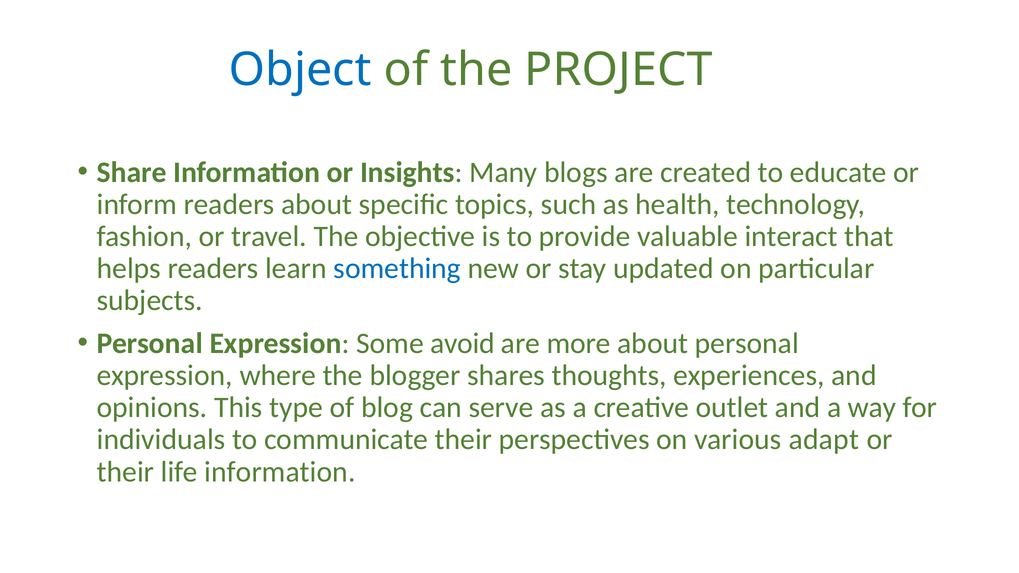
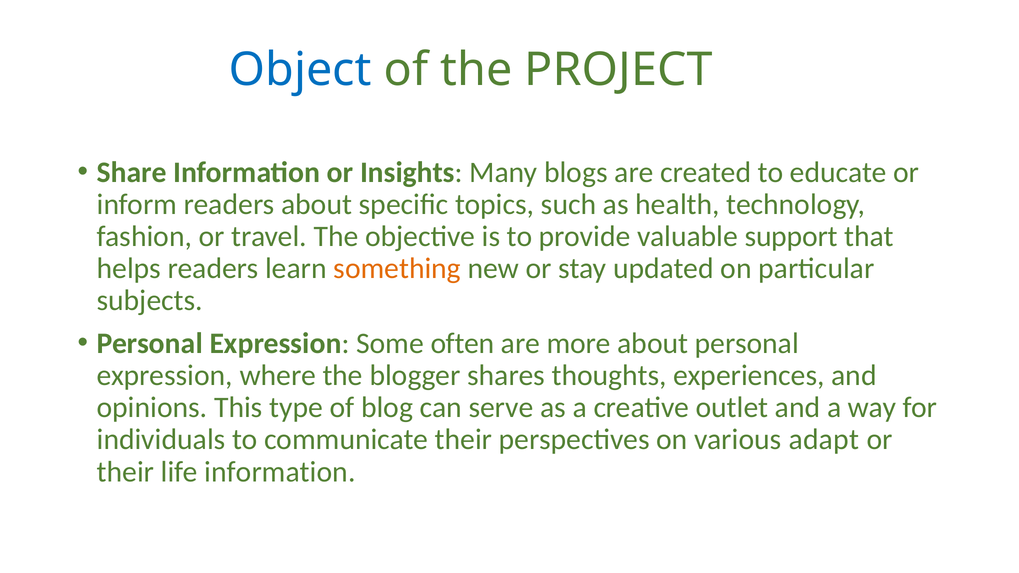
interact: interact -> support (791, 236)
something colour: blue -> orange (397, 269)
avoid: avoid -> often (463, 343)
